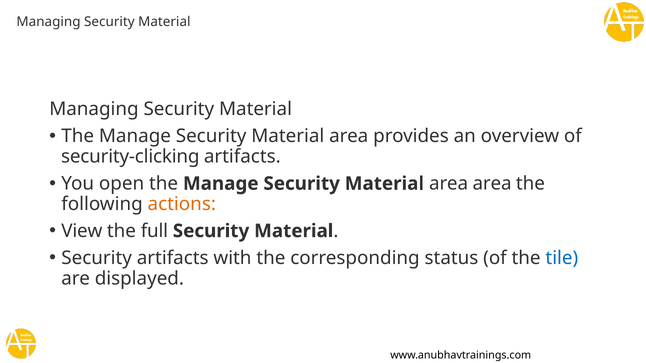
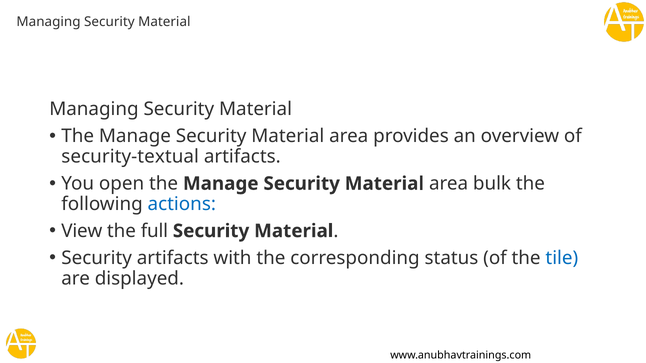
security-clicking: security-clicking -> security-textual (130, 157)
area area: area -> bulk (492, 184)
actions colour: orange -> blue (182, 204)
